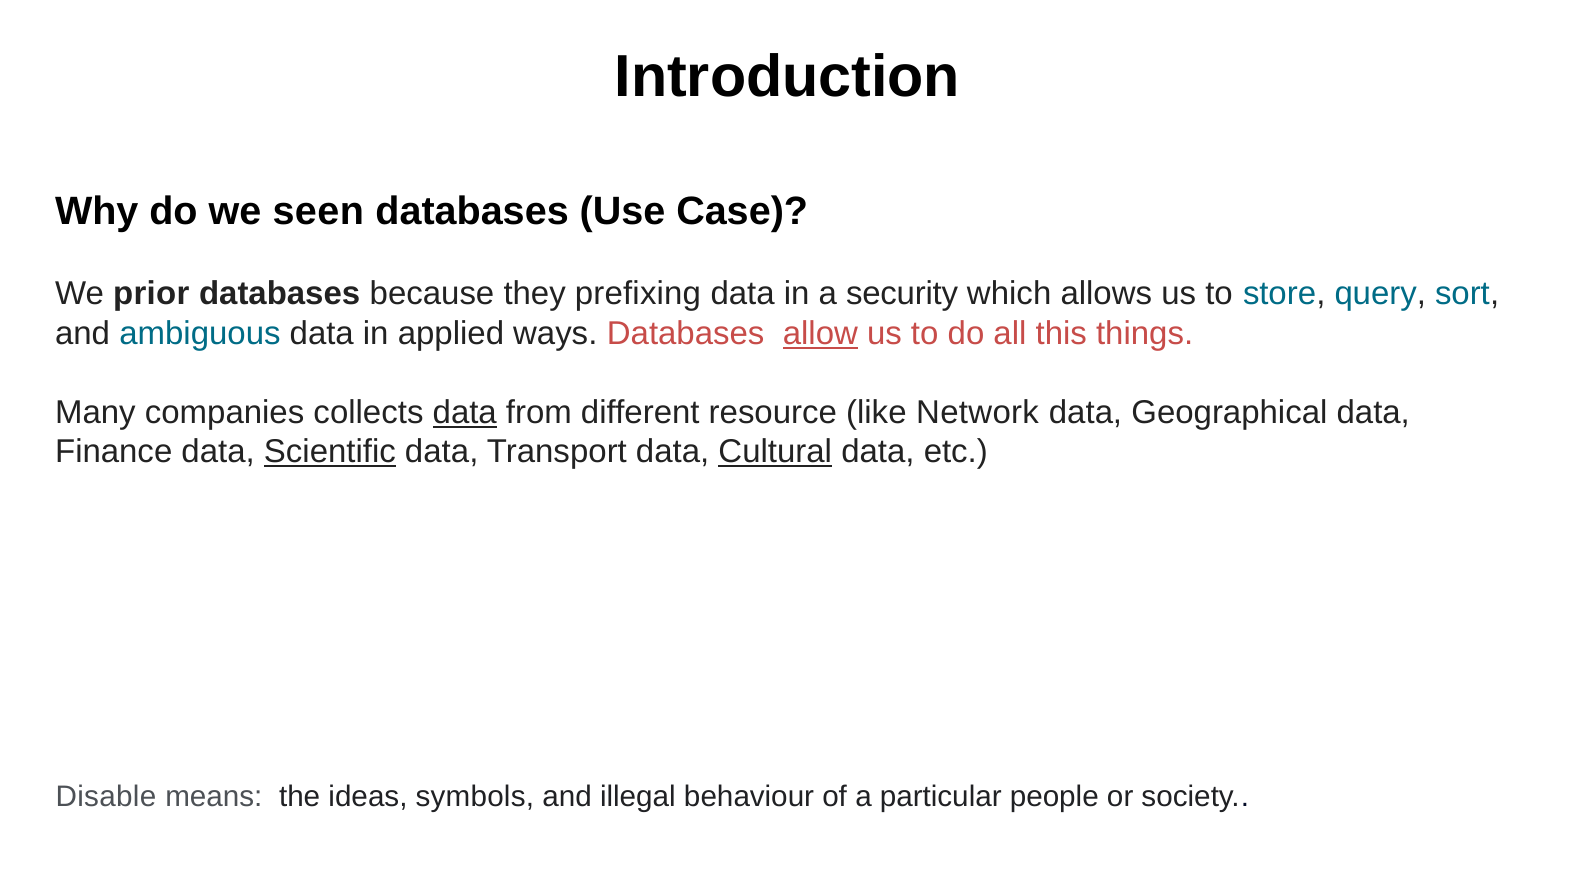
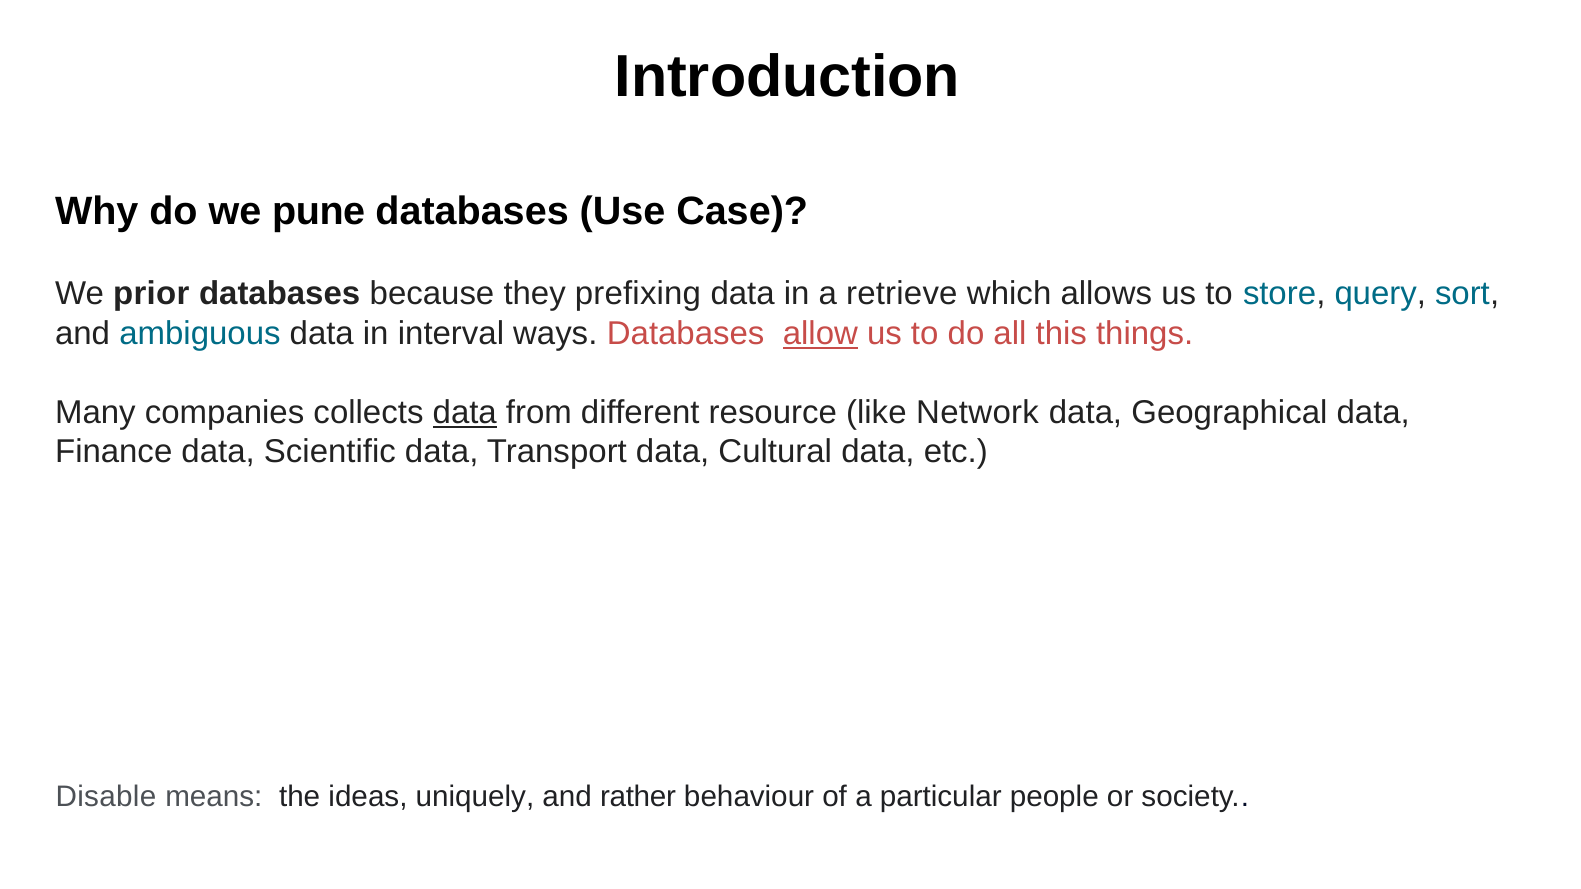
seen: seen -> pune (319, 212)
security: security -> retrieve (902, 294)
applied: applied -> interval (451, 334)
Scientific underline: present -> none (330, 452)
Cultural underline: present -> none (775, 452)
symbols: symbols -> uniquely (475, 797)
illegal: illegal -> rather (638, 797)
